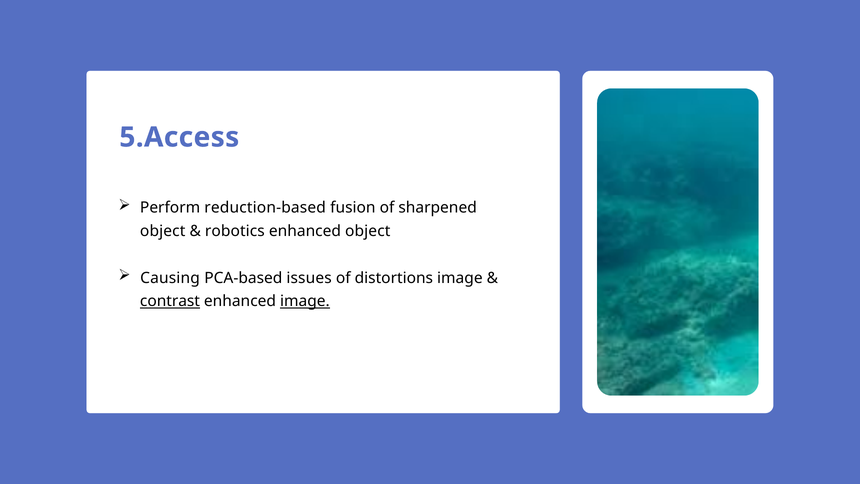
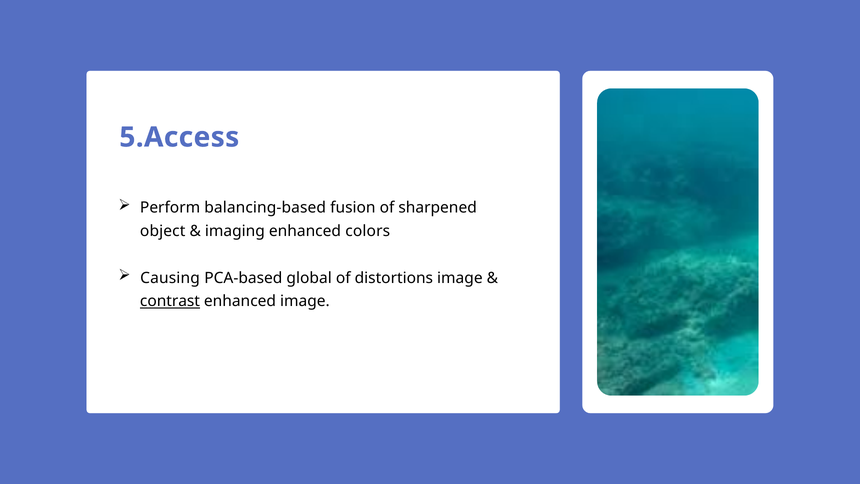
reduction-based: reduction-based -> balancing-based (265, 208)
robotics: robotics -> imaging (235, 231)
enhanced object: object -> colors (368, 231)
issues: issues -> global (309, 278)
image underline: present -> none (305, 301)
